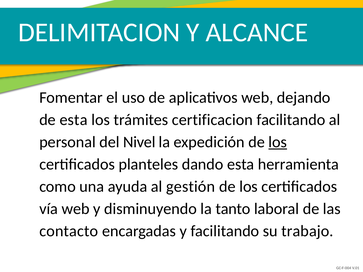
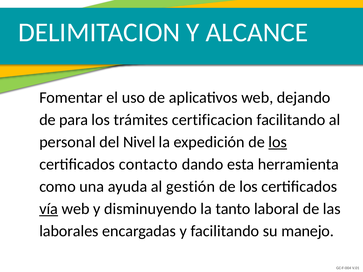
de esta: esta -> para (74, 120)
planteles: planteles -> contacto (148, 164)
vía underline: none -> present (49, 209)
contacto: contacto -> laborales (69, 231)
trabajo: trabajo -> manejo (308, 231)
